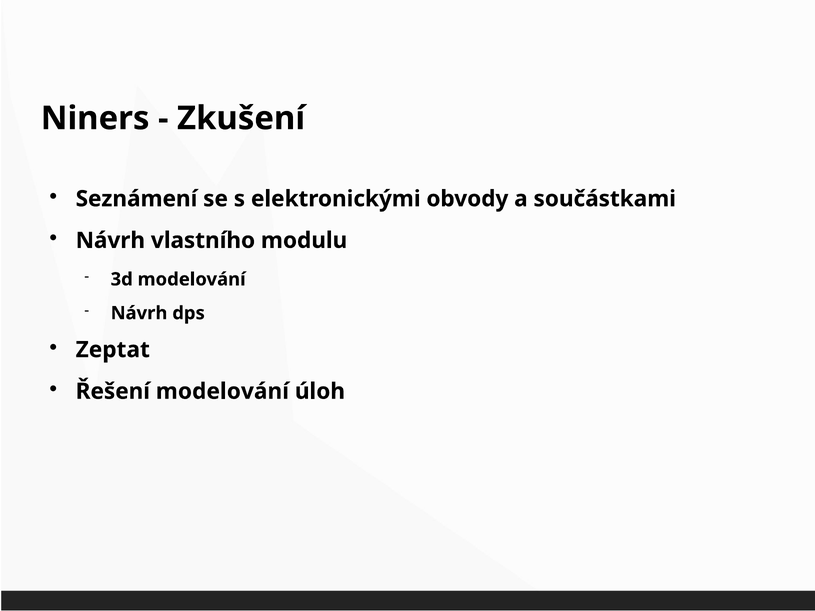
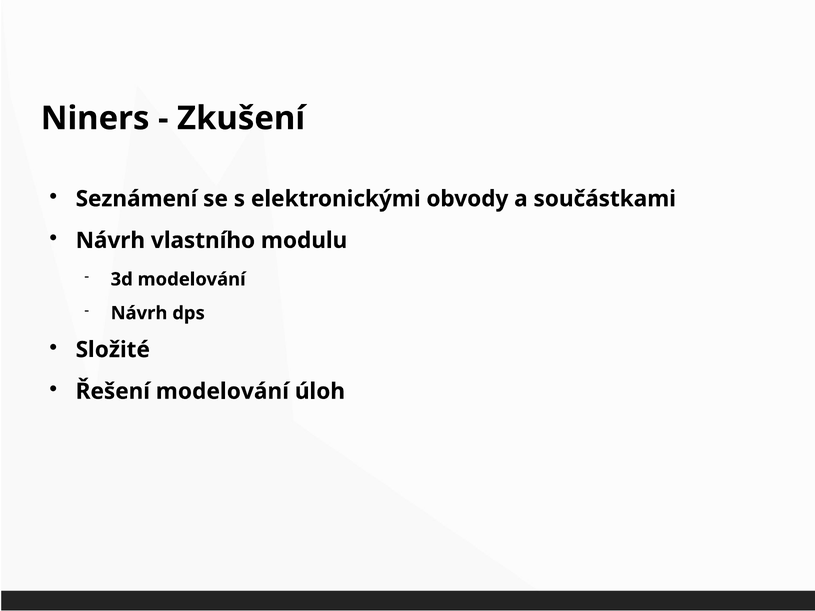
Zeptat: Zeptat -> Složité (113, 350)
